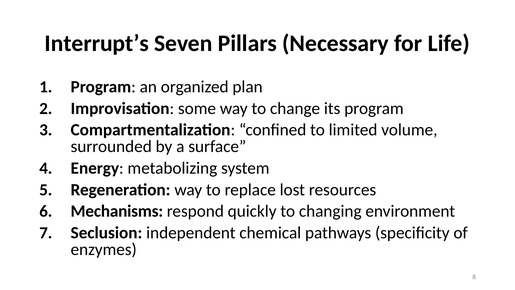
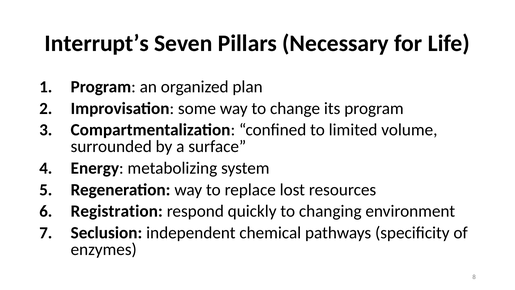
Mechanisms: Mechanisms -> Registration (117, 211)
